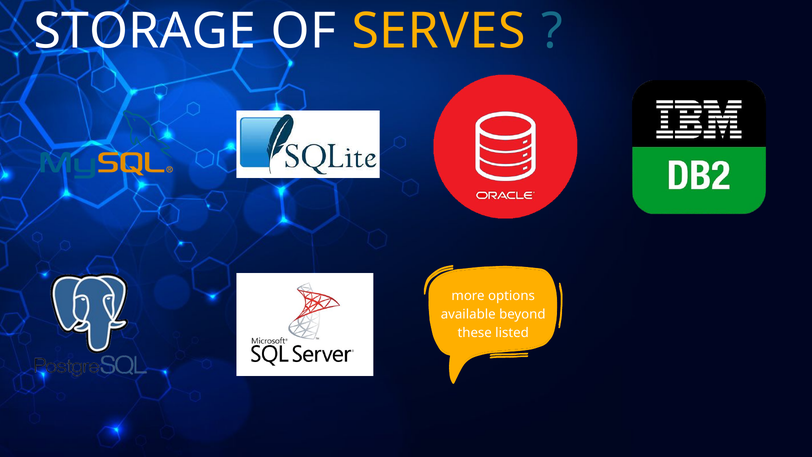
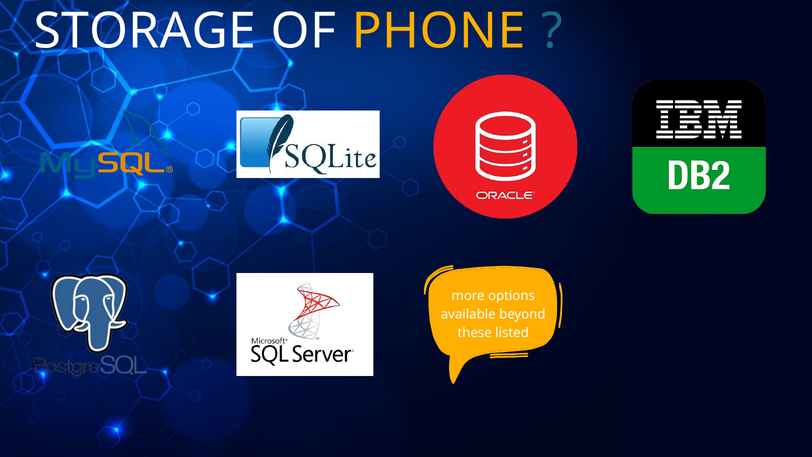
SERVES: SERVES -> PHONE (439, 31)
